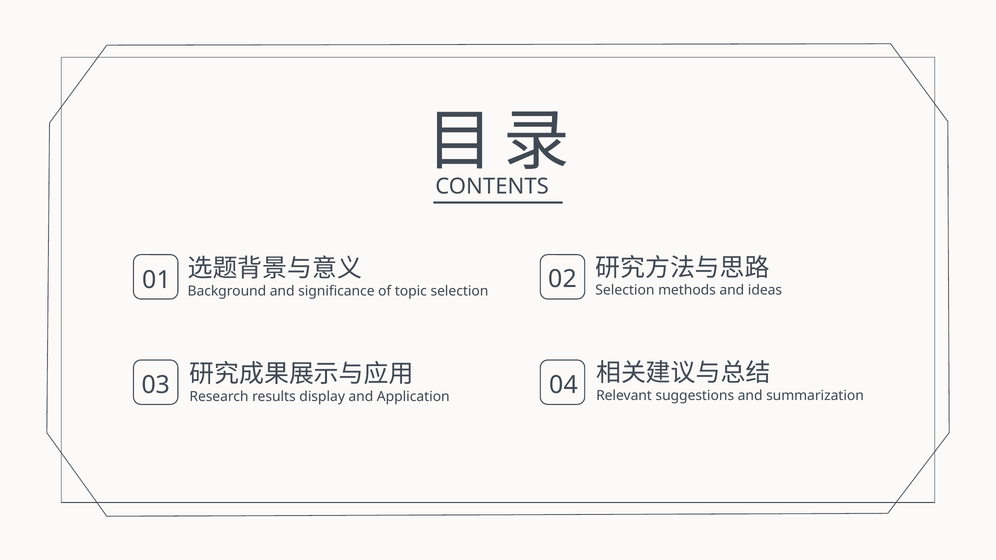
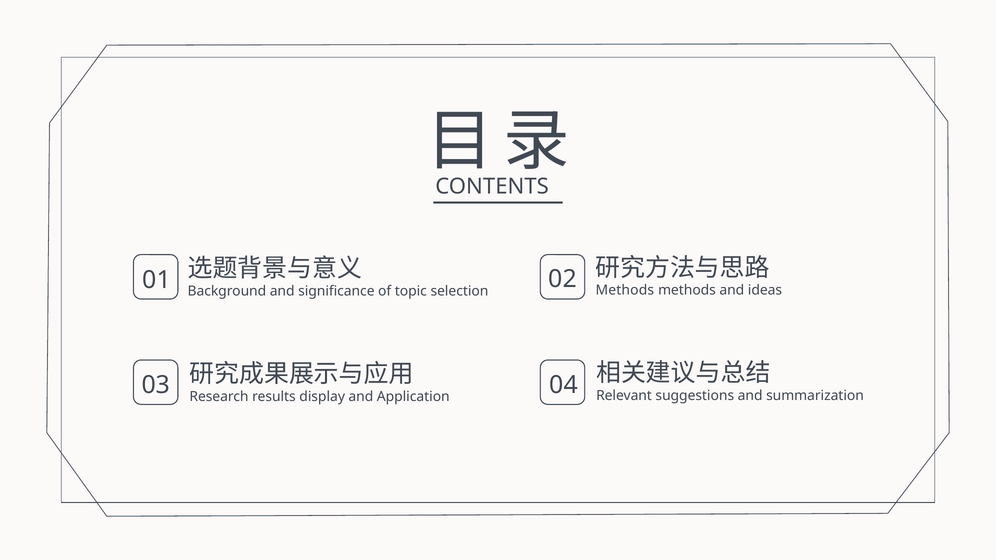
Selection: Selection -> Methods (625, 290)
